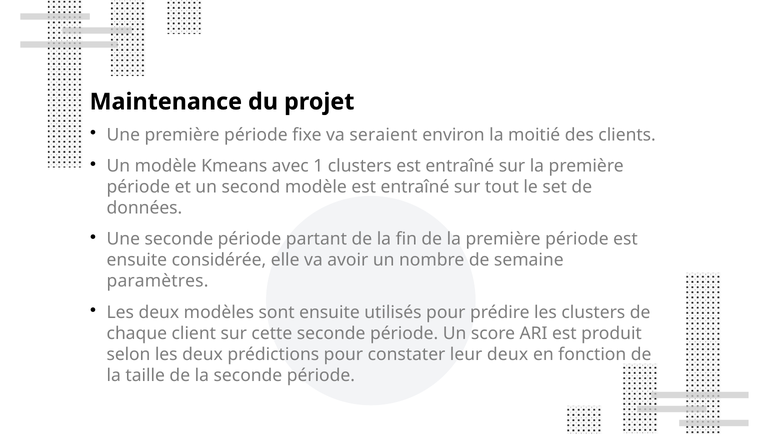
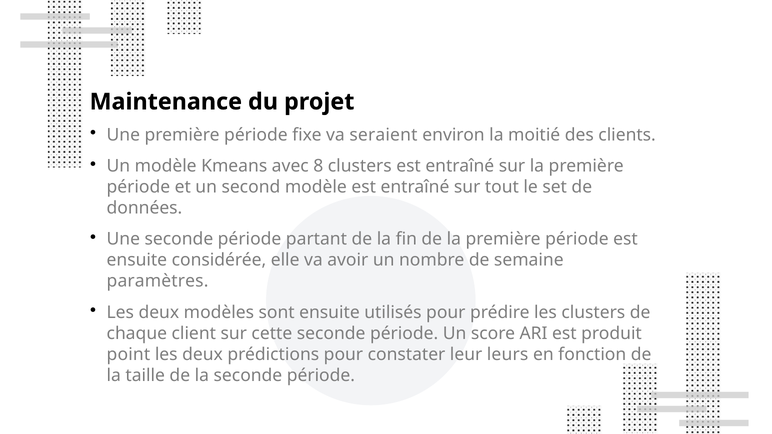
1: 1 -> 8 (318, 166)
selon: selon -> point (128, 355)
leur deux: deux -> leurs (508, 355)
